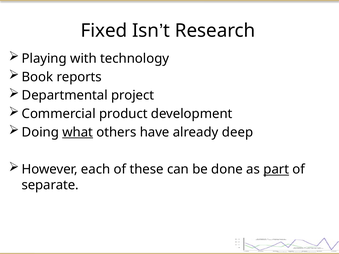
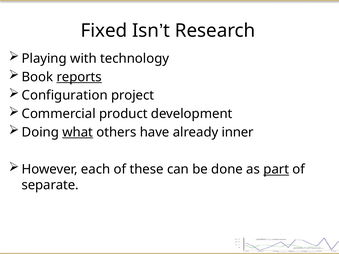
reports underline: none -> present (79, 77)
Departmental: Departmental -> Configuration (65, 95)
deep: deep -> inner (238, 132)
